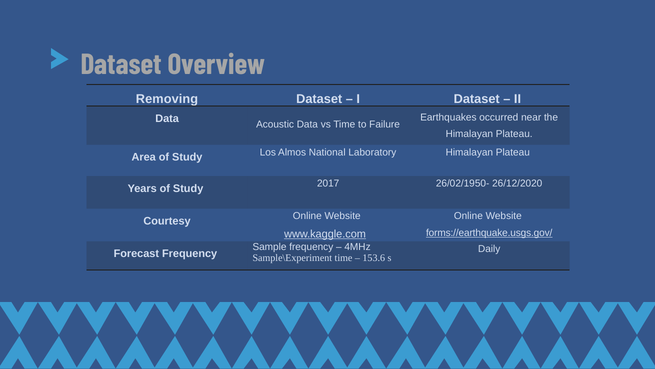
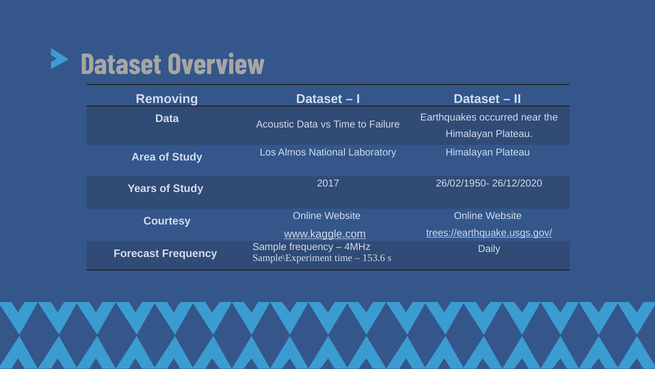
forms://earthquake.usgs.gov/: forms://earthquake.usgs.gov/ -> trees://earthquake.usgs.gov/ (489, 232)
